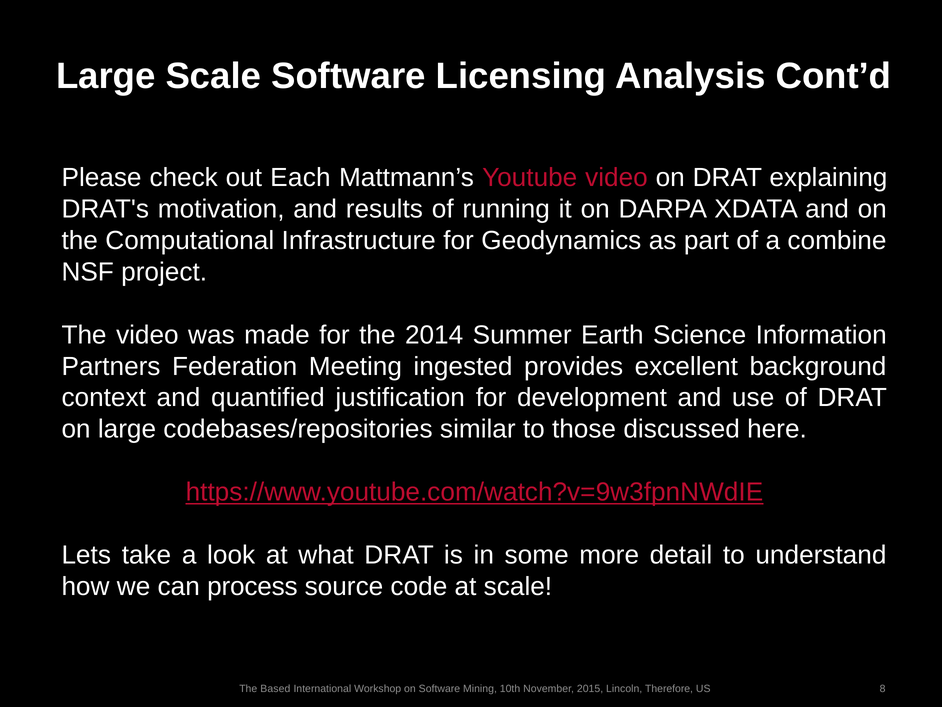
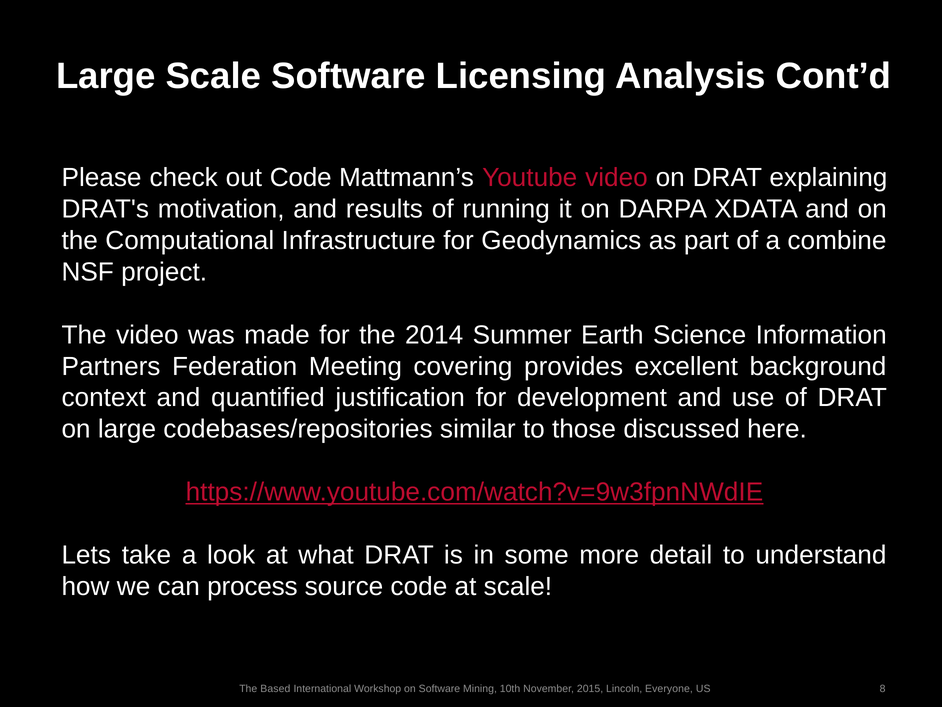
out Each: Each -> Code (301, 178)
ingested: ingested -> covering (463, 366)
Therefore: Therefore -> Everyone (669, 688)
